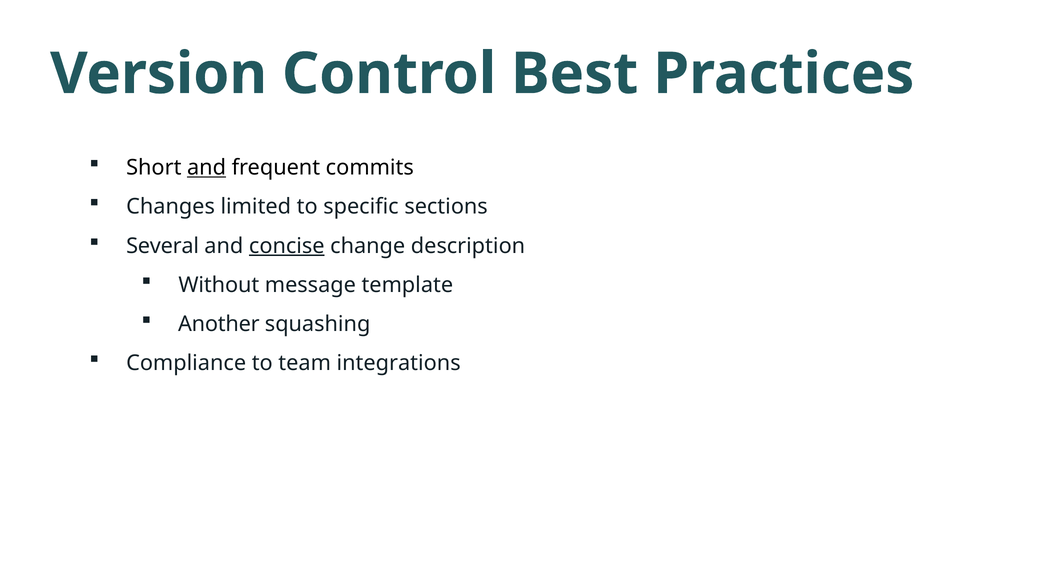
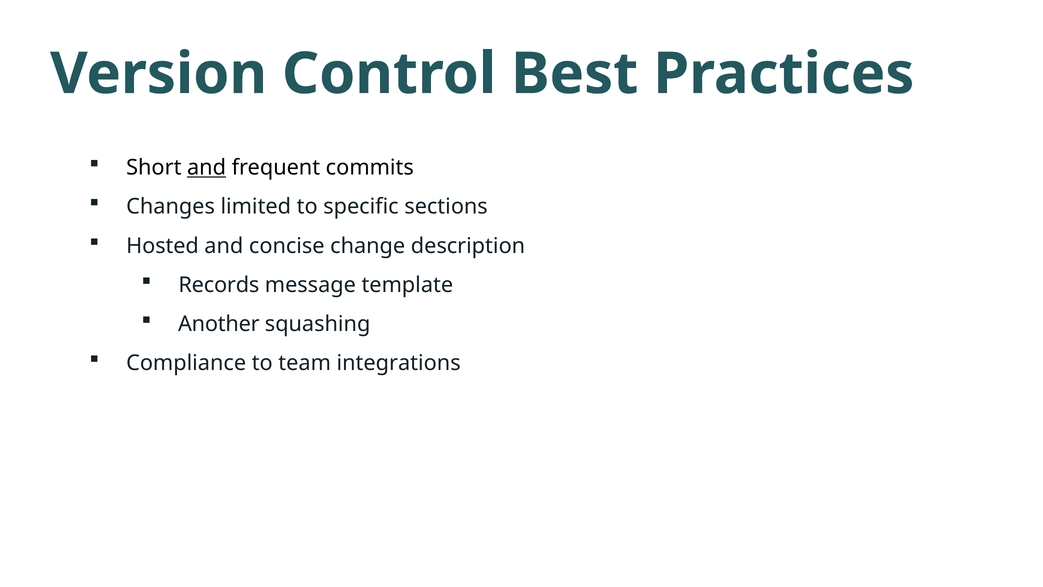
Several: Several -> Hosted (163, 246)
concise underline: present -> none (287, 246)
Without: Without -> Records (219, 285)
